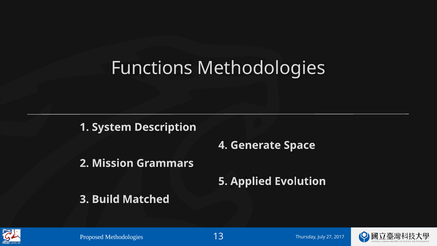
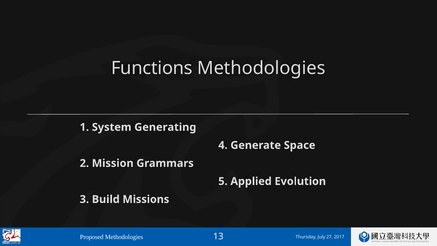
Description: Description -> Generating (165, 127)
Matched: Matched -> Missions (146, 199)
